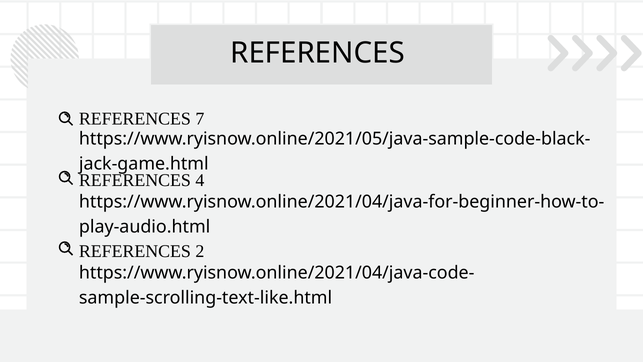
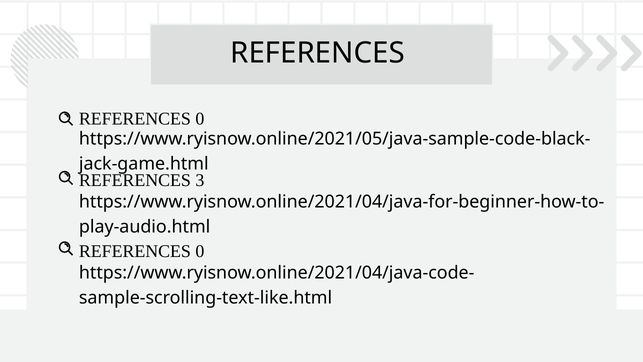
7: 7 -> 0 (200, 119)
4: 4 -> 3 (200, 180)
2: 2 -> 0 (200, 251)
